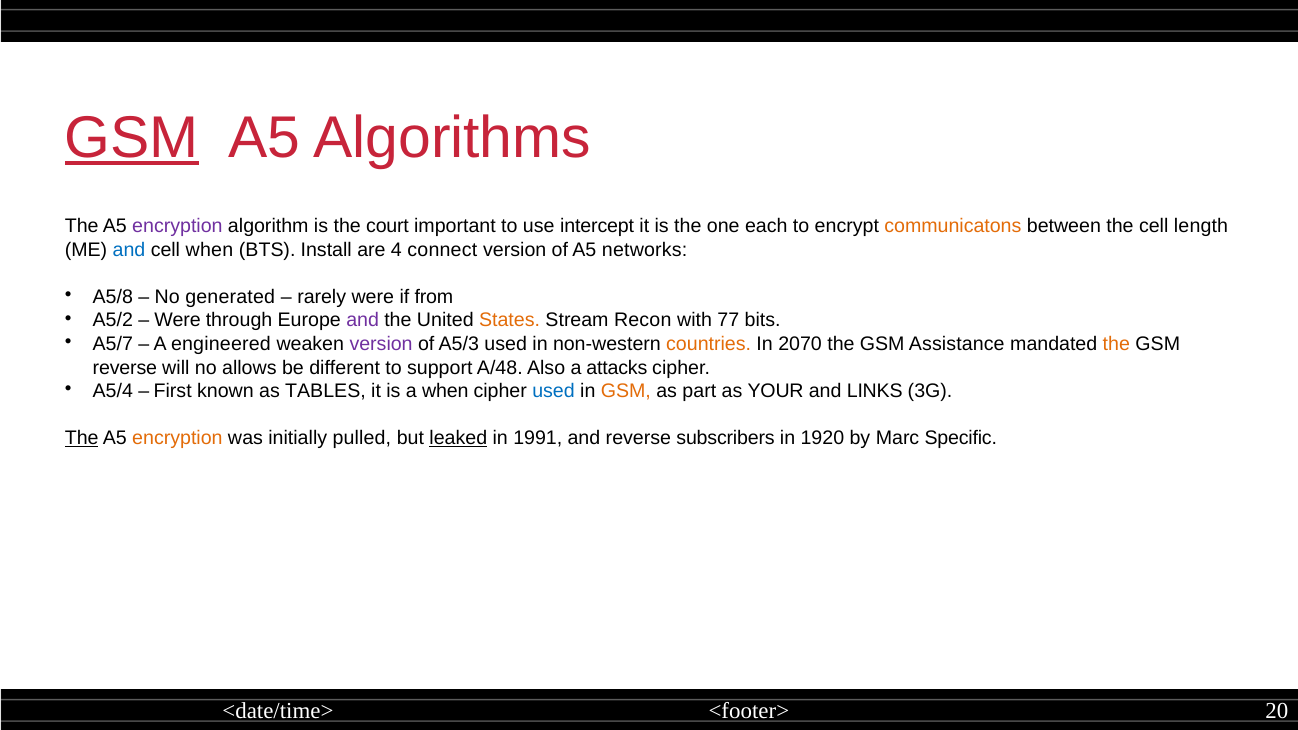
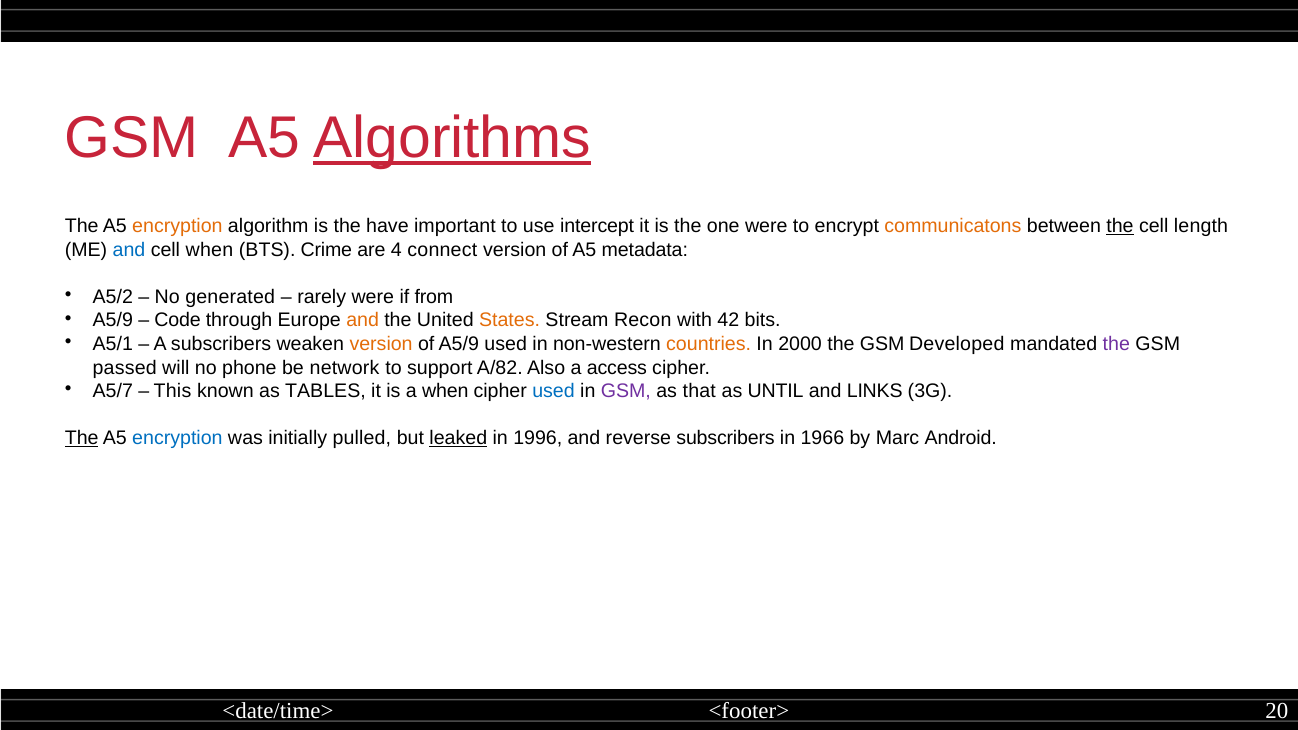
GSM underline: present -> none (132, 138)
Algorithms underline: none -> present (452, 138)
encryption colour: purple -> orange (177, 226)
court: court -> have (387, 226)
one each: each -> were (766, 226)
the underline: none -> present (1120, 226)
Install: Install -> Crime (326, 250)
networks: networks -> metadata (645, 250)
A5/8: A5/8 -> A5/2 (113, 297)
A5/2: A5/2 -> A5/9 (113, 321)
Were: Were -> Code (178, 321)
and colour: purple -> orange (363, 321)
77: 77 -> 42 (728, 321)
A5/7: A5/7 -> A5/1 (113, 344)
A engineered: engineered -> subscribers (221, 344)
version colour: purple -> orange (381, 344)
of A5/3: A5/3 -> A5/9 (459, 344)
2070: 2070 -> 2000 (800, 344)
Assistance: Assistance -> Developed (957, 344)
the colour: orange -> purple (1116, 344)
reverse: reverse -> passed (125, 368)
allows: allows -> phone (249, 368)
different: different -> network (345, 368)
A/48: A/48 -> A/82 (500, 368)
attacks: attacks -> access (617, 368)
A5/4: A5/4 -> A5/7 (113, 391)
First: First -> This (173, 391)
GSM colour: orange -> purple (626, 391)
part: part -> that (699, 391)
YOUR: YOUR -> UNTIL (776, 391)
encryption colour: orange -> blue (177, 438)
1991: 1991 -> 1996 (538, 438)
1920: 1920 -> 1966 (822, 438)
Specific: Specific -> Android (961, 438)
